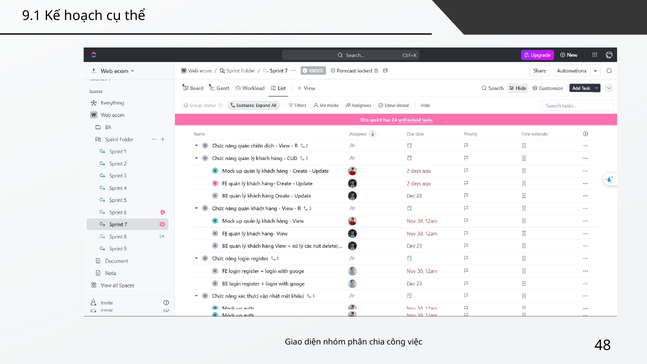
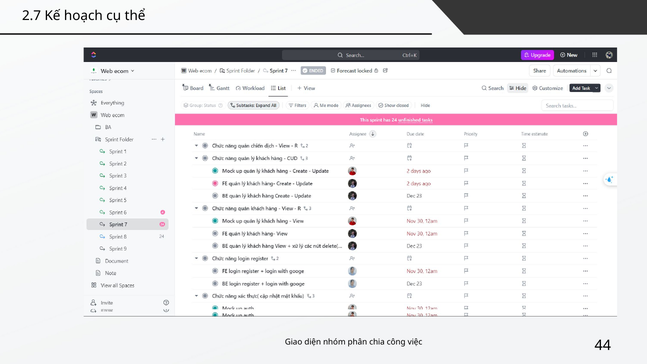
9.1: 9.1 -> 2.7 (32, 16)
48: 48 -> 44 (603, 346)
